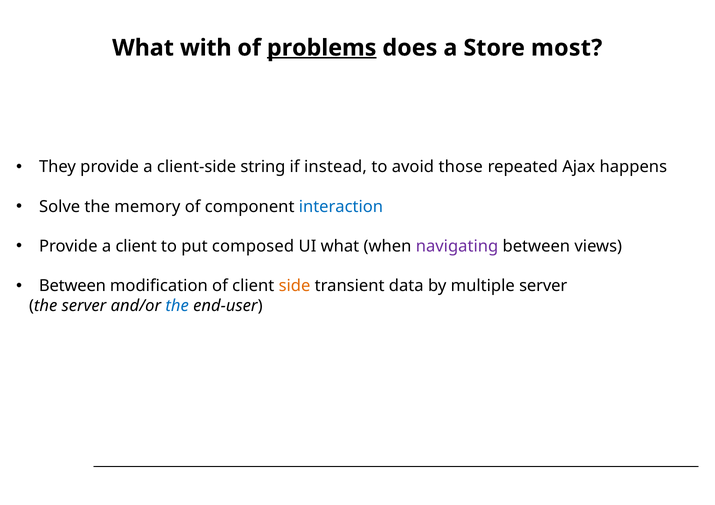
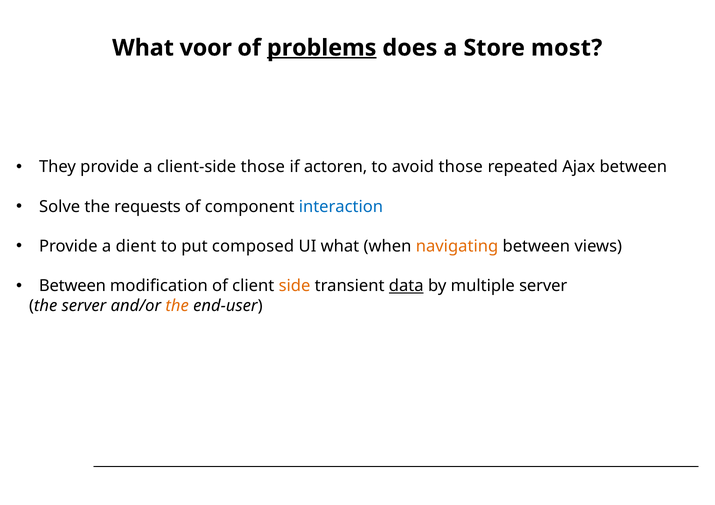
with: with -> voor (206, 48)
client-side string: string -> those (263, 167)
instead: instead -> actoren (336, 167)
Ajax happens: happens -> between (633, 167)
memory: memory -> requests (147, 207)
a client: client -> dient (136, 247)
navigating colour: purple -> orange (457, 247)
data underline: none -> present (406, 286)
the colour: blue -> orange (177, 306)
